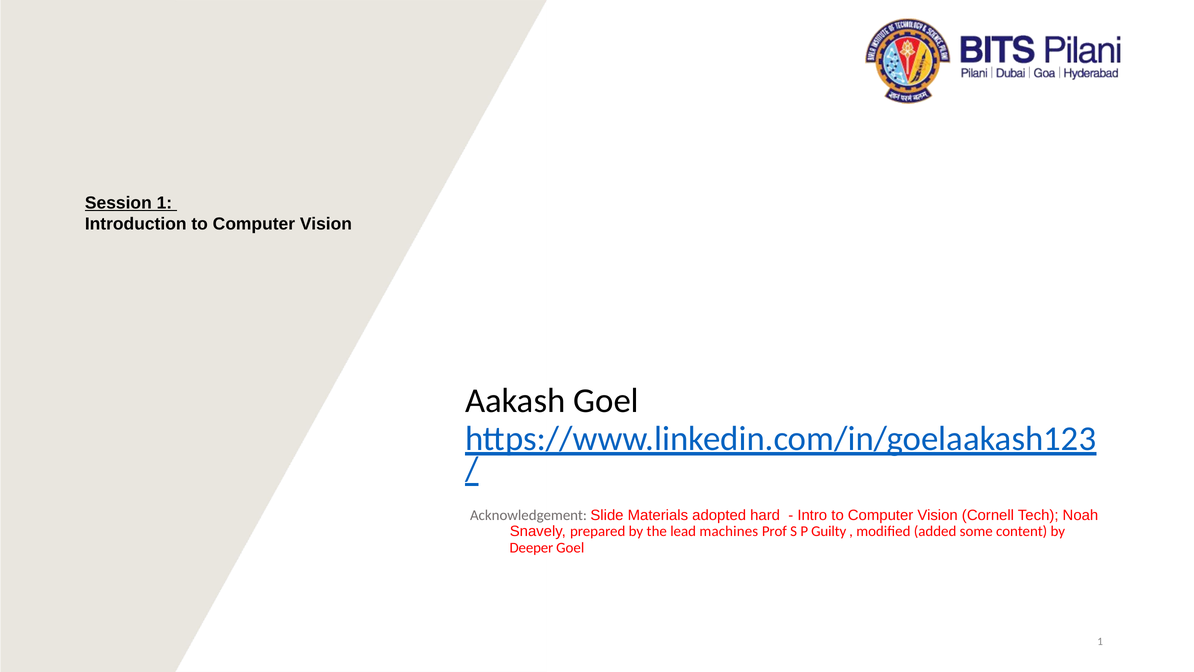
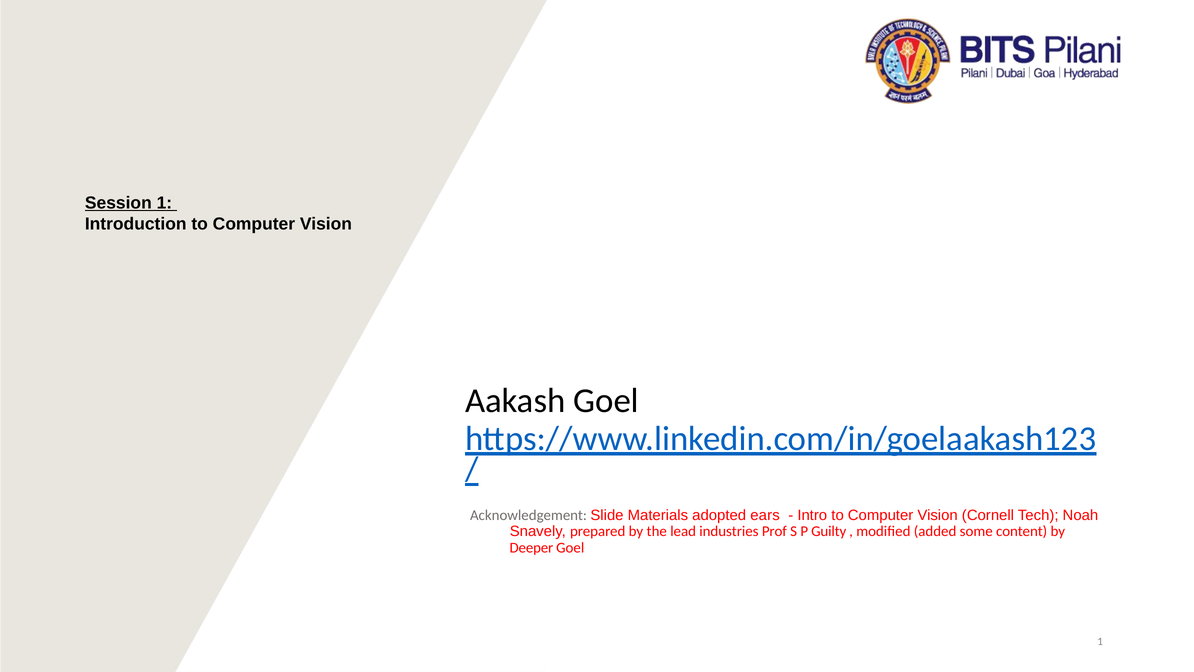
hard: hard -> ears (765, 515)
machines: machines -> industries (729, 531)
